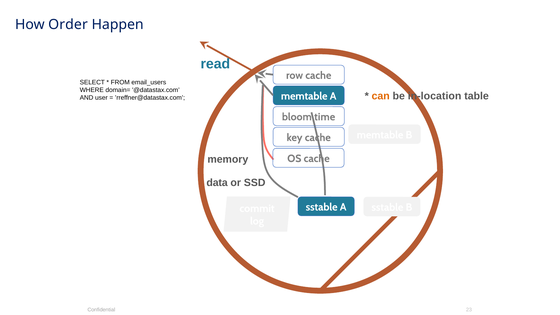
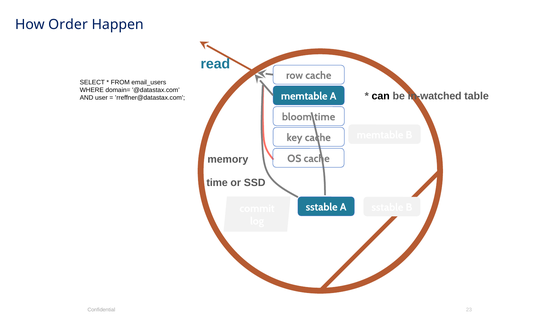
can colour: orange -> black (381, 96)
in-location: in-location -> in-watched (435, 96)
data: data -> time (217, 183)
